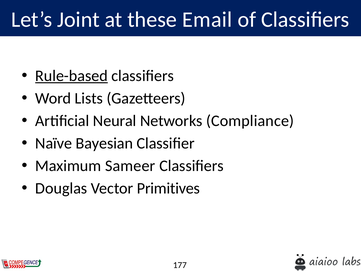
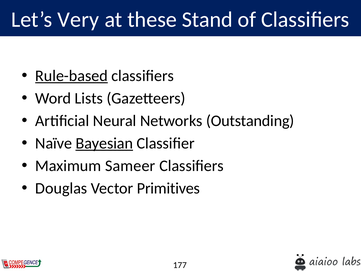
Joint: Joint -> Very (78, 20)
Email: Email -> Stand (207, 20)
Compliance: Compliance -> Outstanding (250, 121)
Bayesian underline: none -> present (104, 143)
